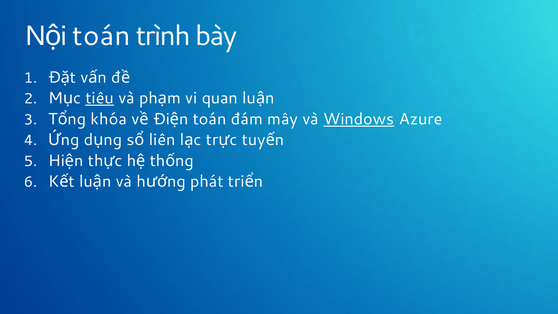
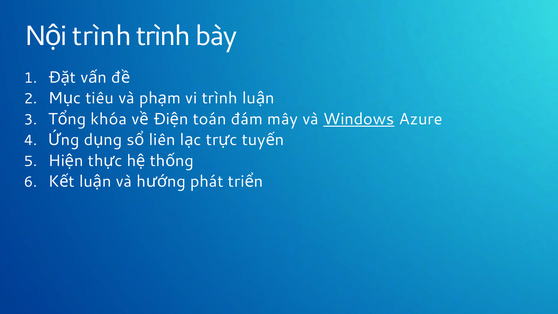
toán: toán -> trình (102, 36)
tiêu underline: present -> none (100, 98)
vi quan: quan -> trình (220, 98)
